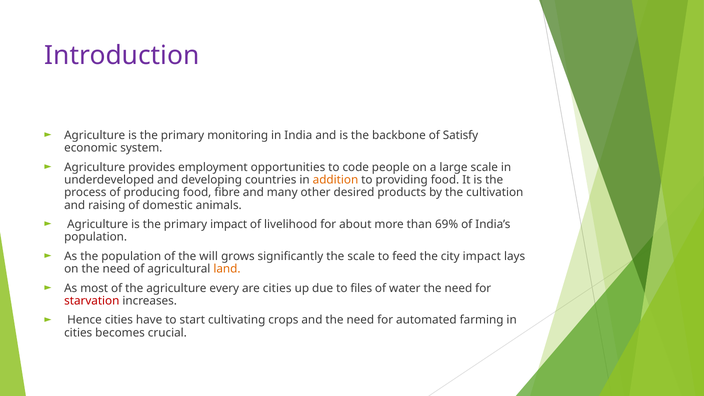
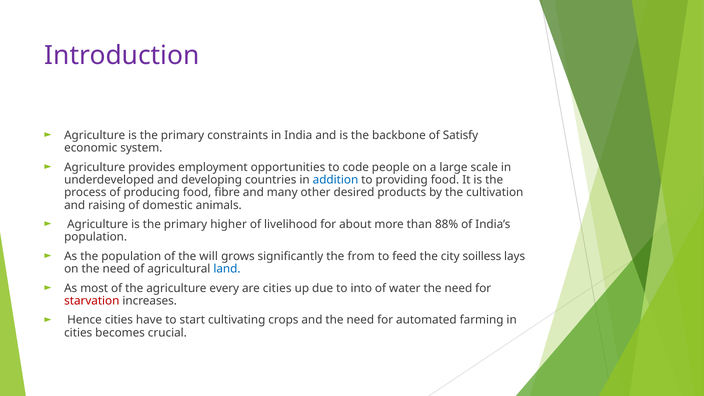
monitoring: monitoring -> constraints (238, 135)
addition colour: orange -> blue (335, 180)
primary impact: impact -> higher (229, 224)
69%: 69% -> 88% (447, 224)
the scale: scale -> from (361, 256)
city impact: impact -> soilless (482, 256)
land colour: orange -> blue (227, 269)
files: files -> into (361, 288)
